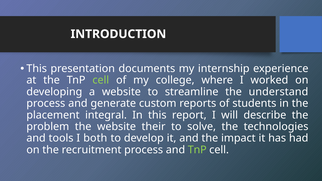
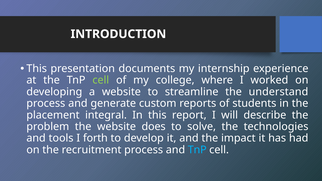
their: their -> does (154, 127)
both: both -> forth (95, 138)
TnP colour: light green -> light blue (197, 150)
